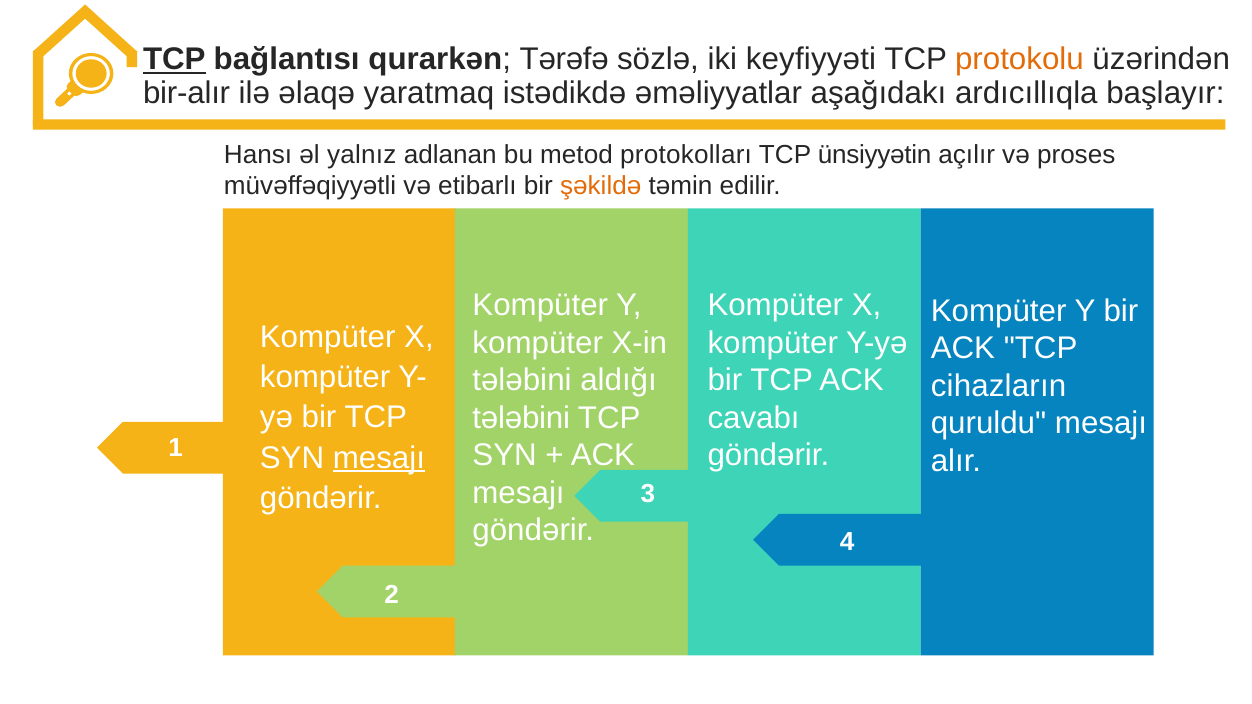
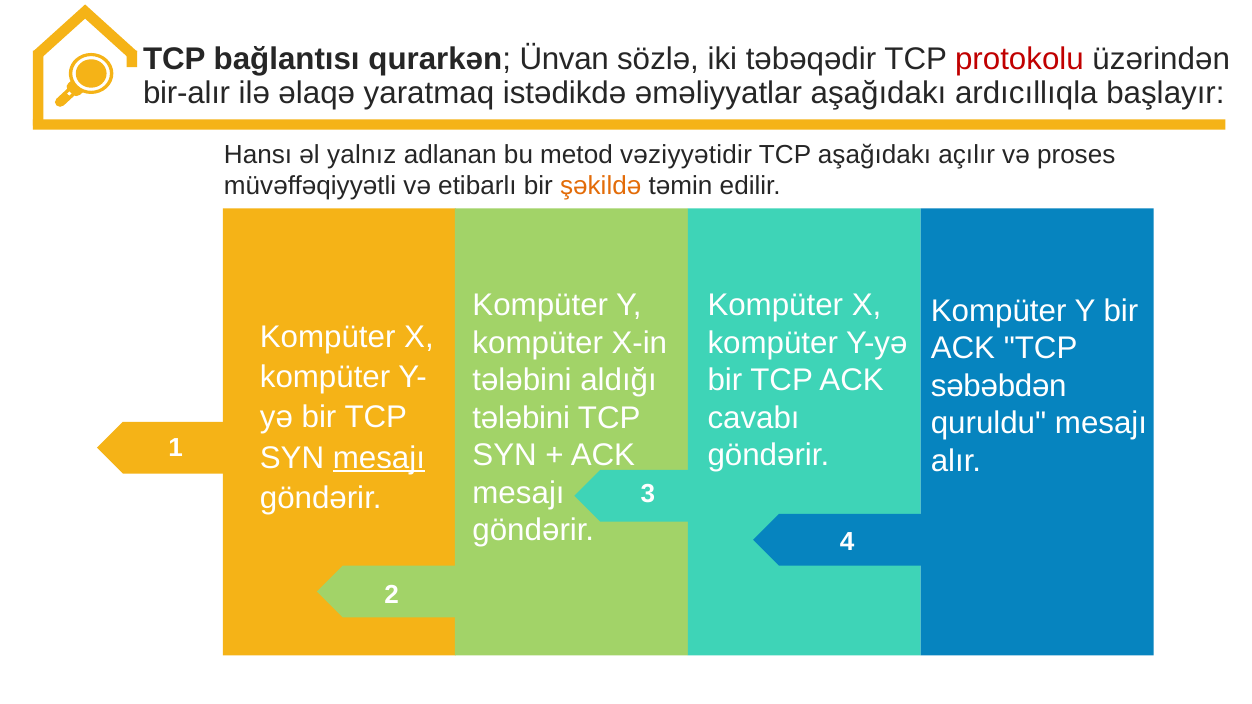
TCP underline: present -> none (174, 59)
Tərəfə: Tərəfə -> Ünvan (564, 59)
keyfiyyəti: keyfiyyəti -> təbəqədir (811, 59)
protokolu colour: orange -> red (1019, 59)
protokolları: protokolları -> vəziyyətidir (686, 155)
TCP ünsiyyətin: ünsiyyətin -> aşağıdakı (875, 155)
cihazların: cihazların -> səbəbdən (999, 386)
